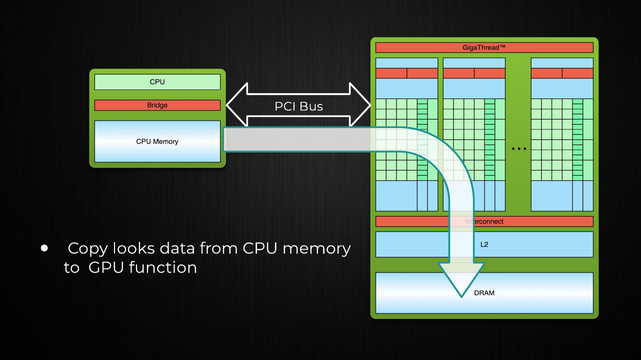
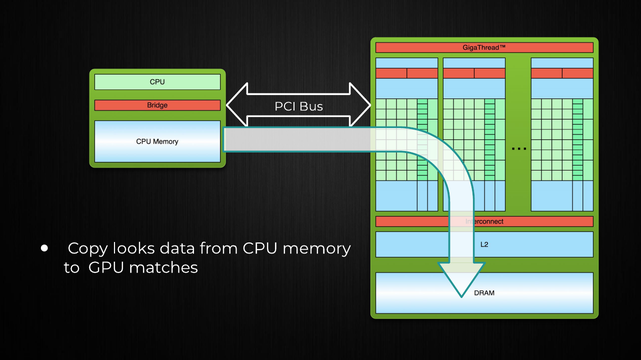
function: function -> matches (163, 268)
